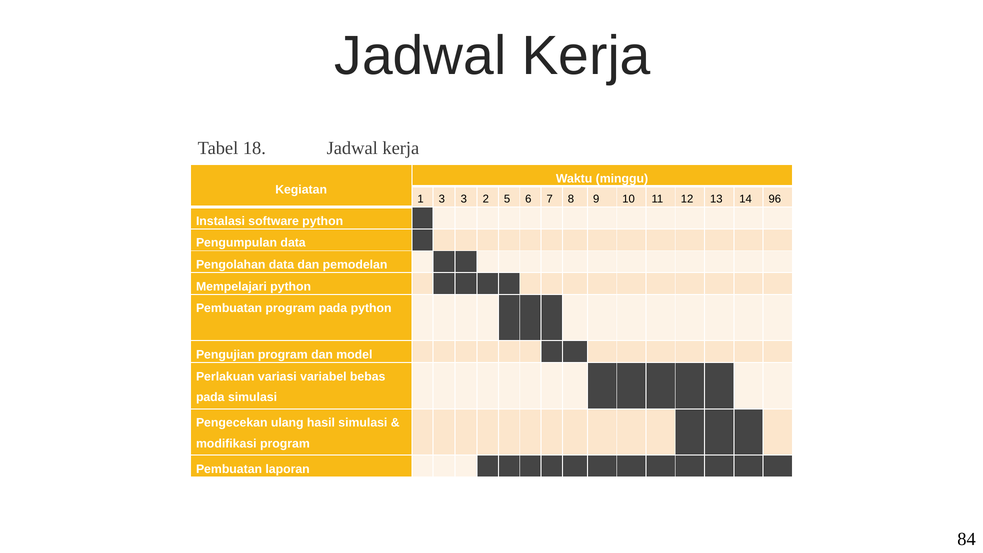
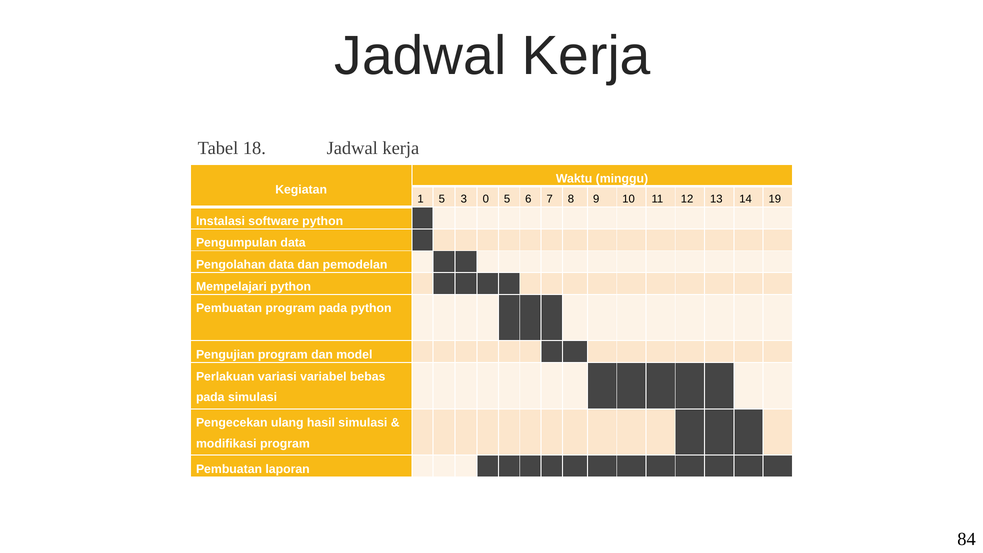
1 3: 3 -> 5 (442, 199)
2: 2 -> 0 (486, 199)
96: 96 -> 19 (775, 199)
